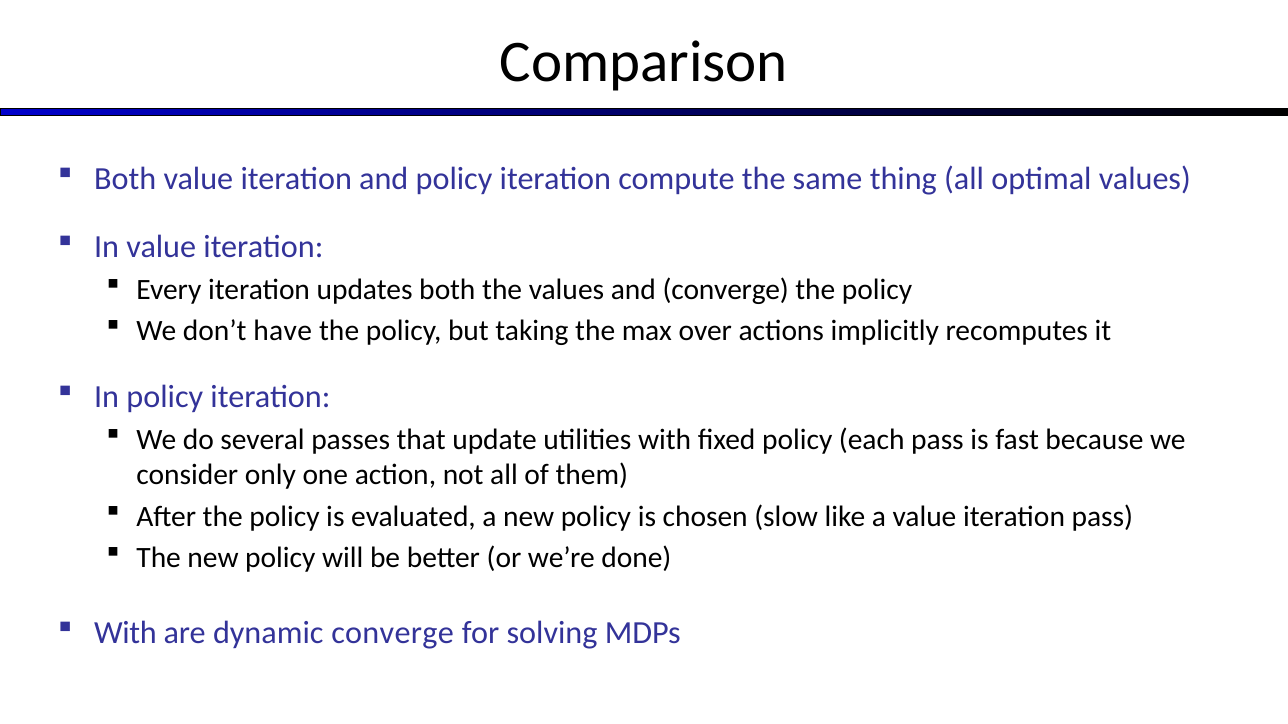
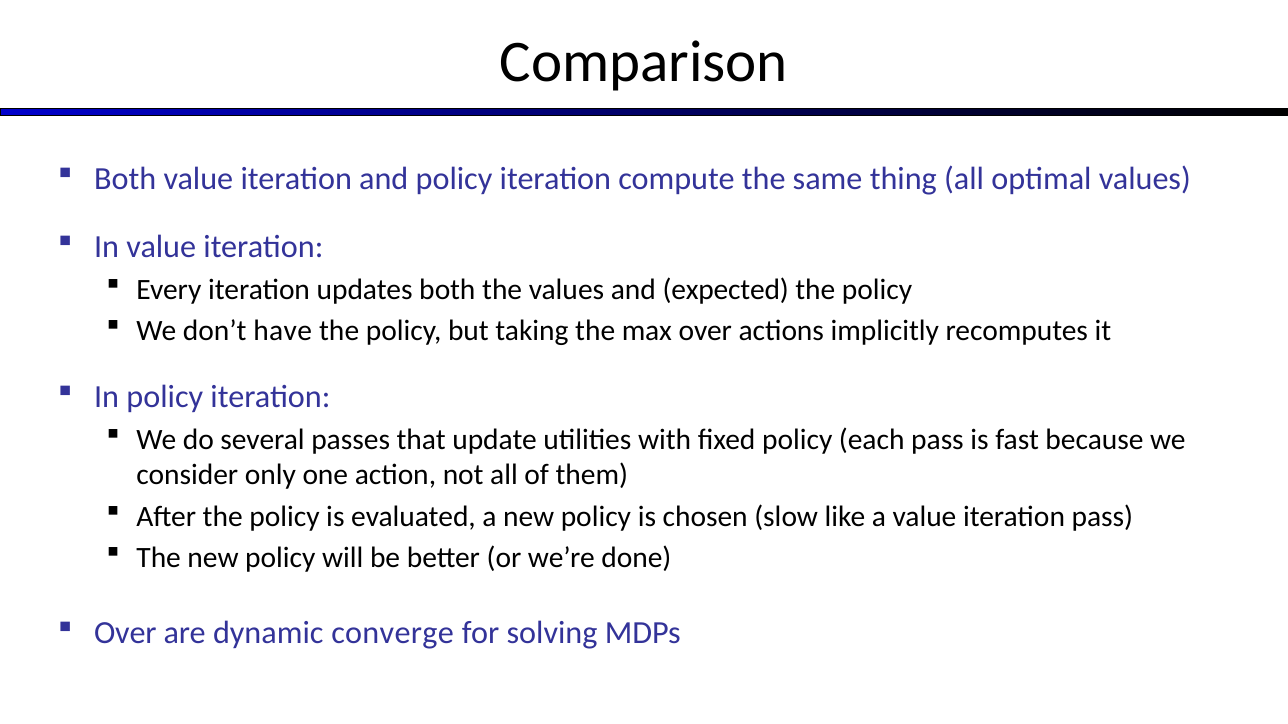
and converge: converge -> expected (726, 290)
With: With -> Over (125, 634)
